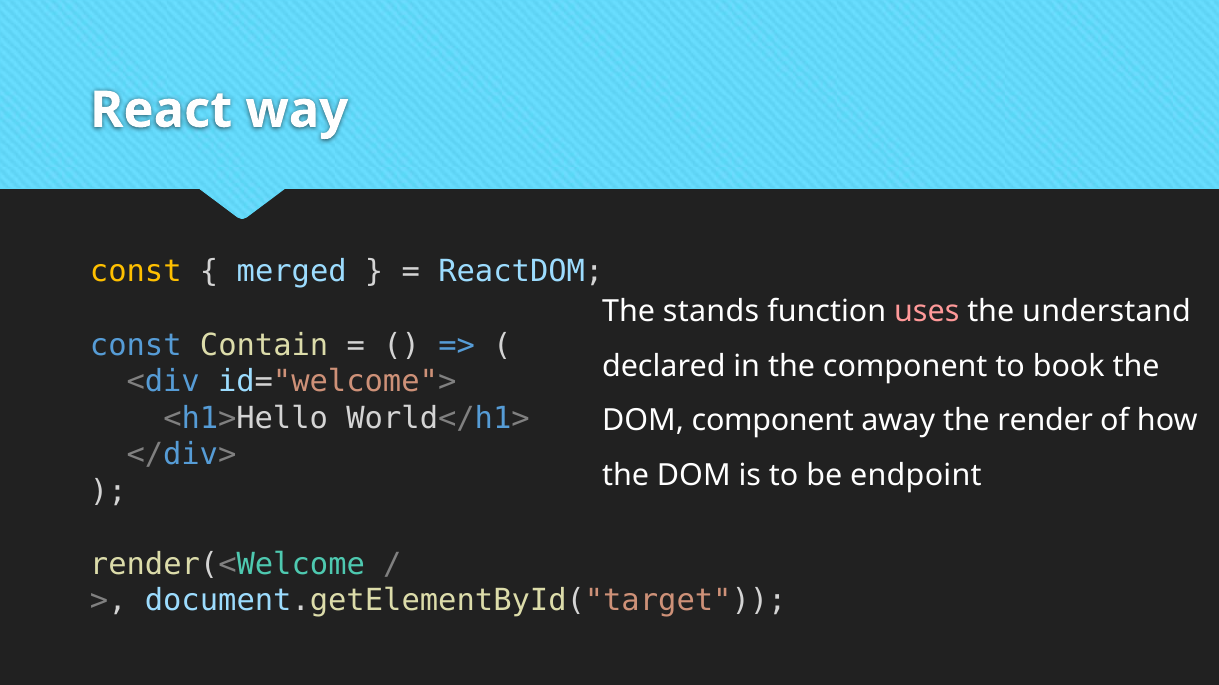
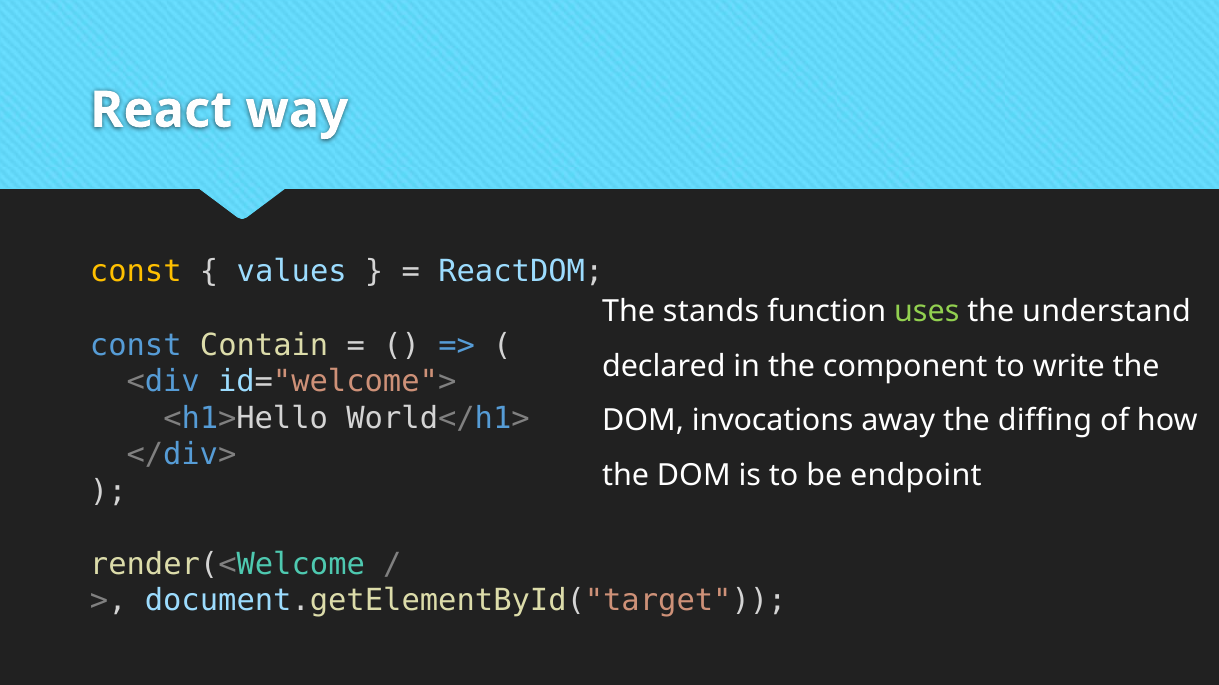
merged: merged -> values (292, 272)
uses colour: pink -> light green (927, 312)
book: book -> write (1069, 367)
DOM component: component -> invocations (773, 421)
render: render -> diffing (1045, 421)
